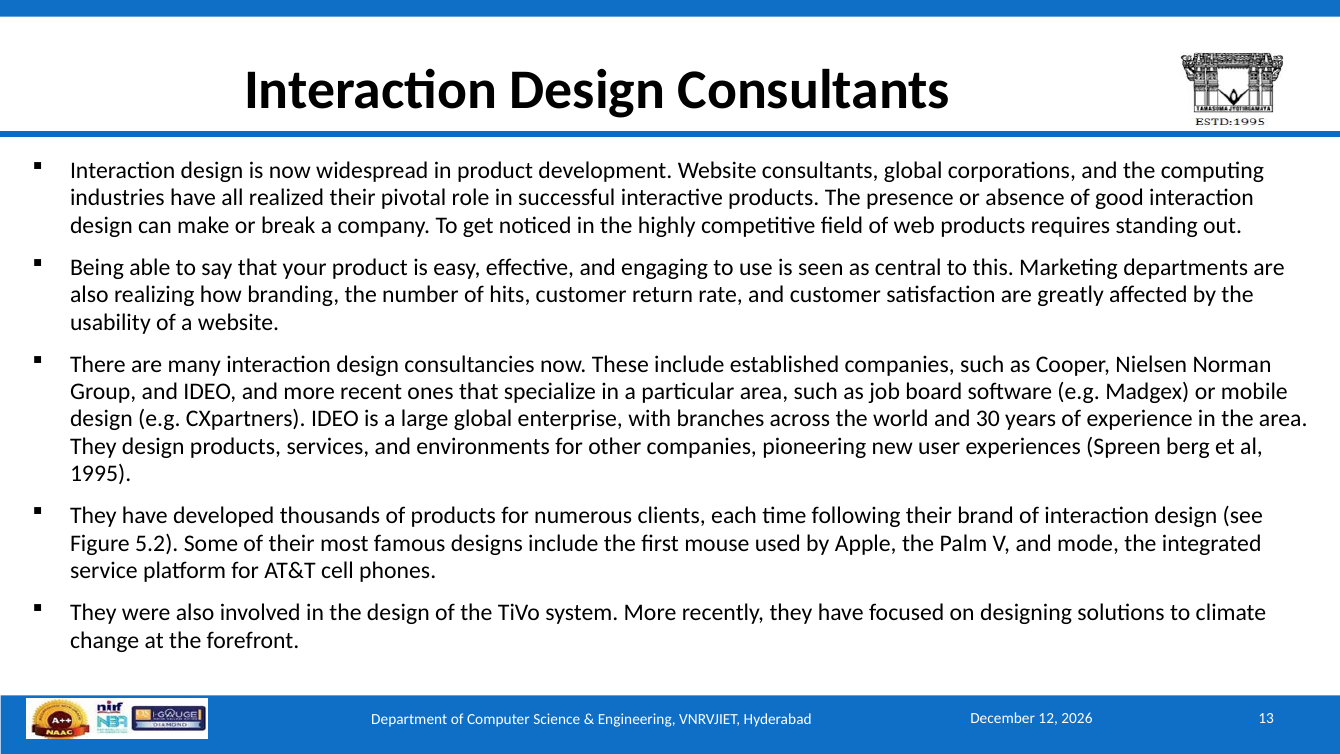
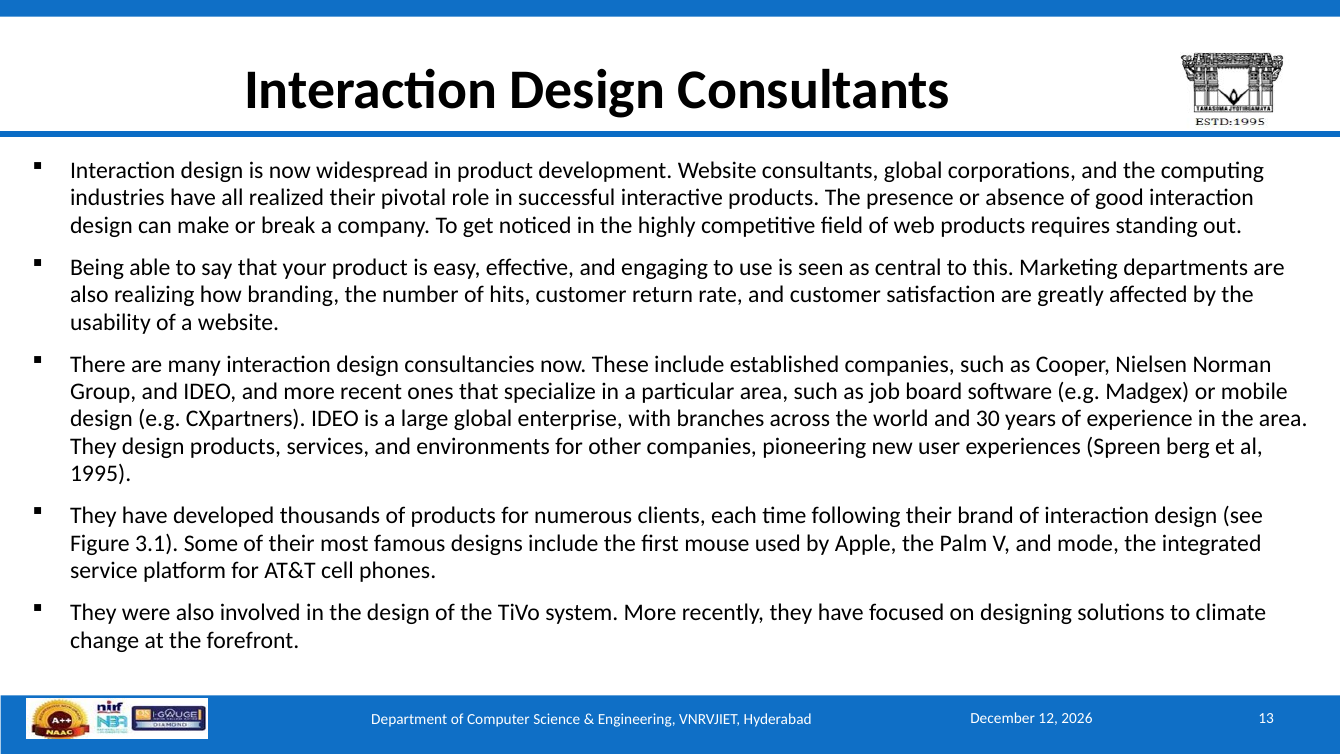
5.2: 5.2 -> 3.1 (157, 543)
